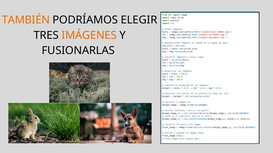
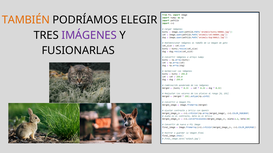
IMÁGENES colour: orange -> purple (89, 35)
